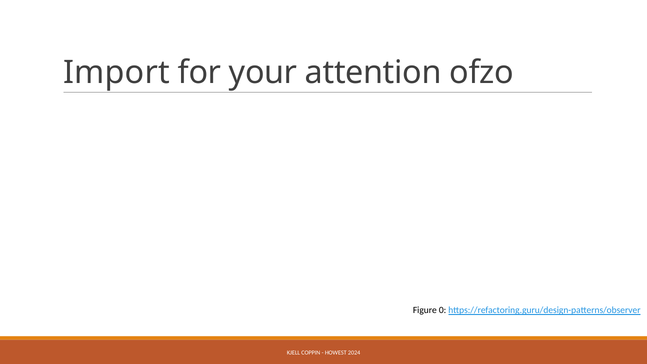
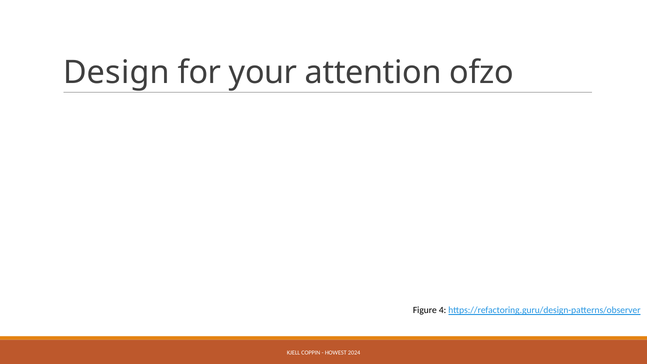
Import: Import -> Design (116, 72)
0: 0 -> 4 (443, 310)
